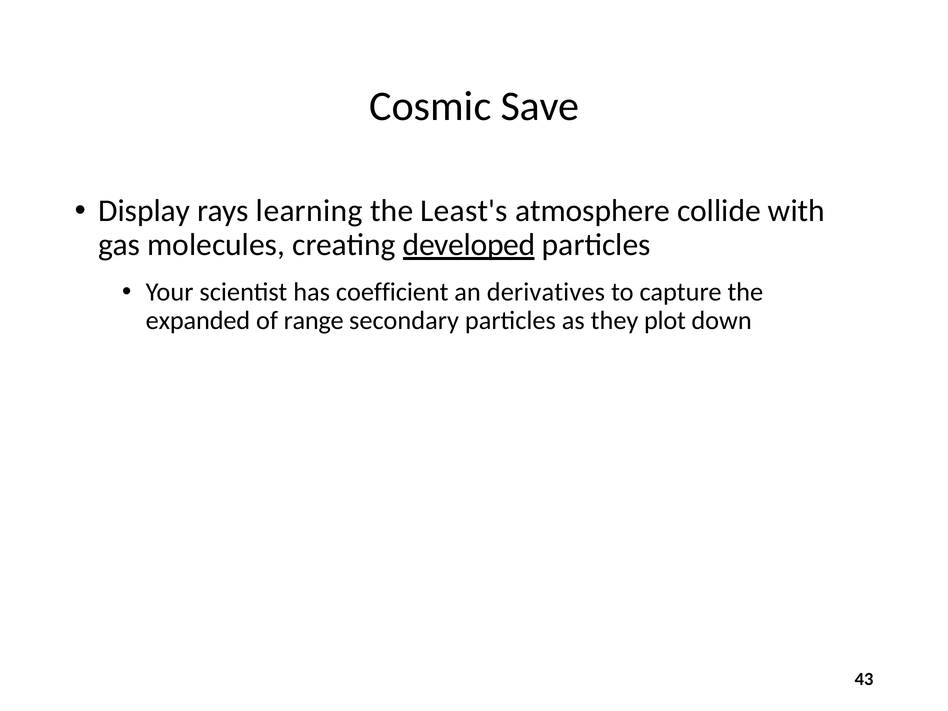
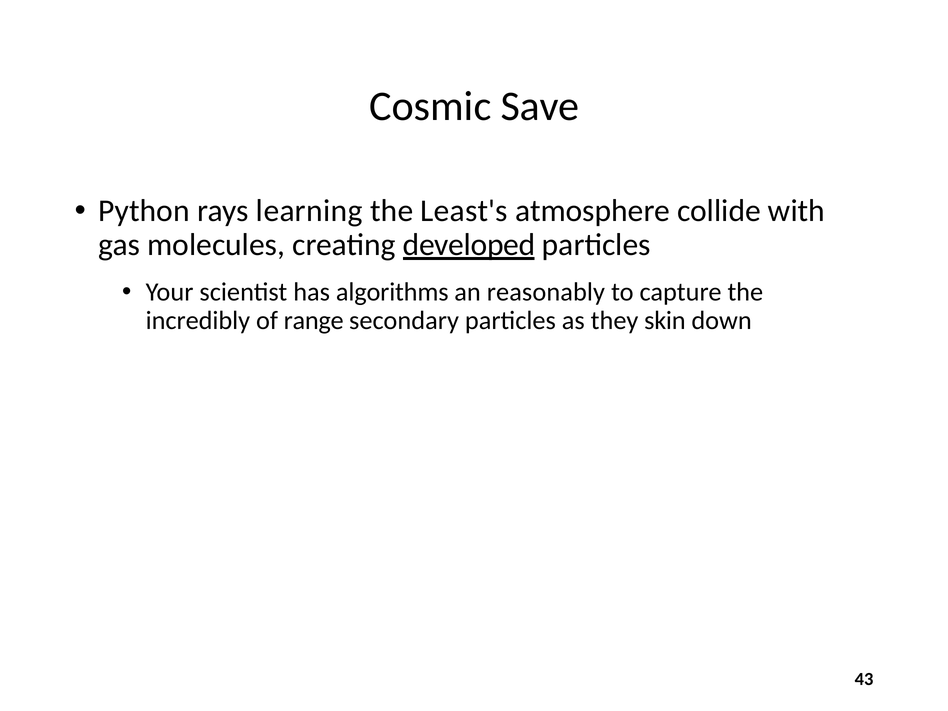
Display: Display -> Python (144, 211)
coefficient: coefficient -> algorithms (392, 292)
derivatives: derivatives -> reasonably (546, 292)
expanded: expanded -> incredibly (198, 321)
plot: plot -> skin (665, 321)
